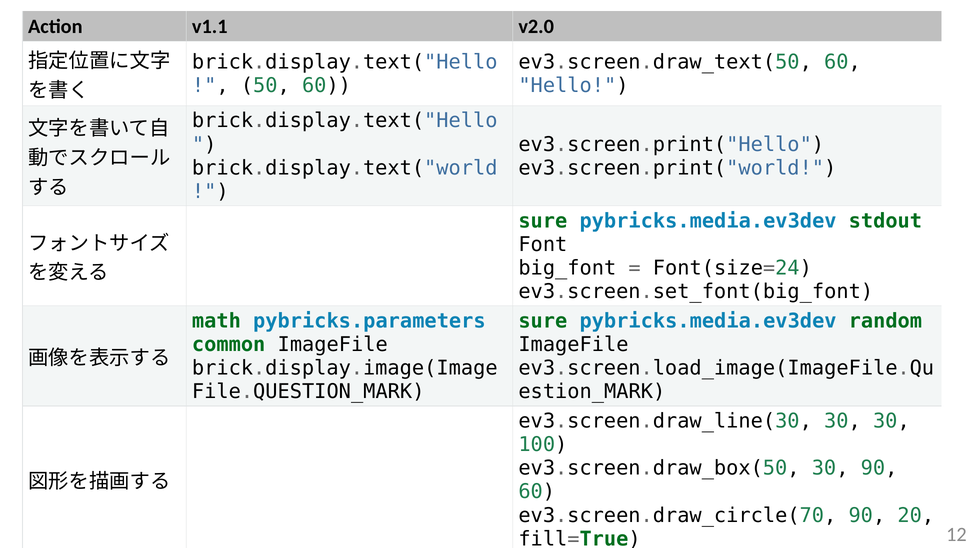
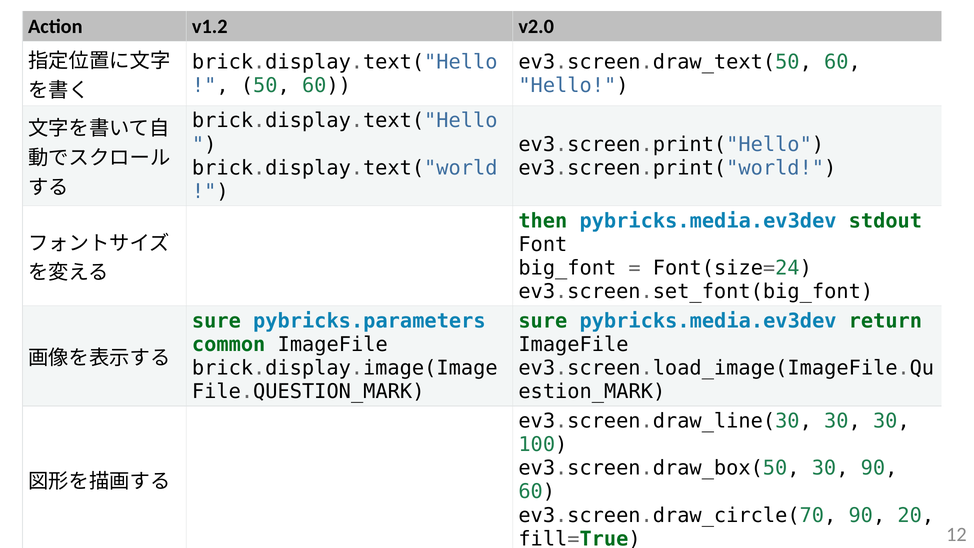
v1.1: v1.1 -> v1.2 (210, 26)
sure: sure -> then (543, 221)
math: math -> sure (216, 321)
random: random -> return (885, 321)
